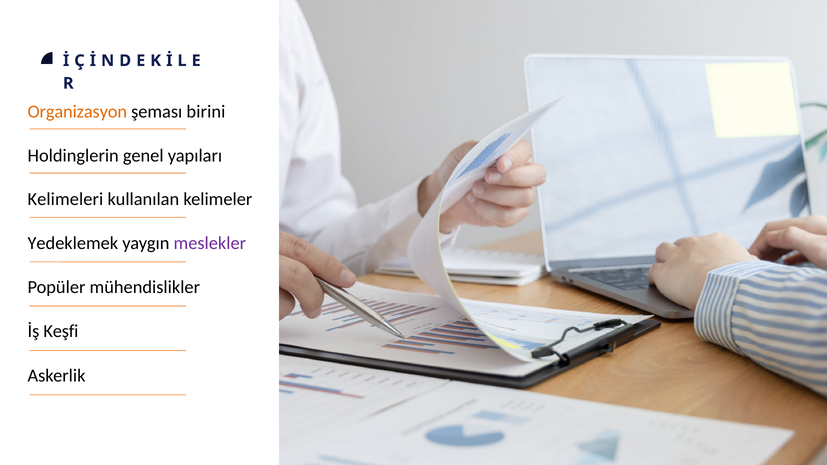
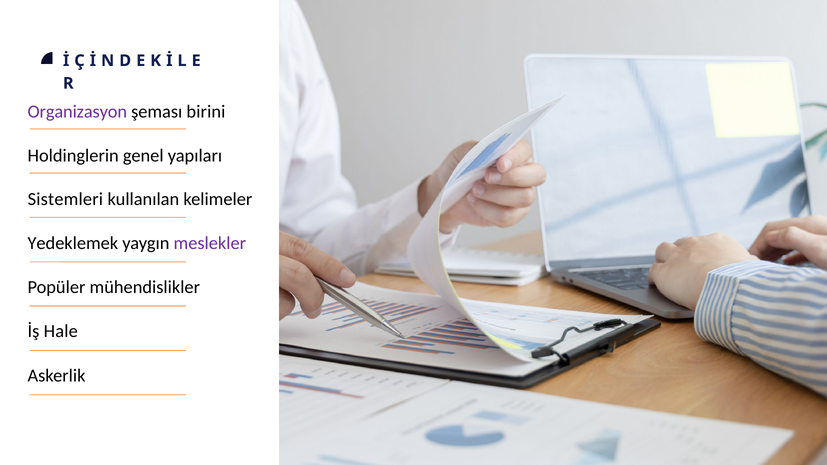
Organizasyon colour: orange -> purple (77, 112)
Kelimeleri: Kelimeleri -> Sistemleri (65, 199)
Keşfi: Keşfi -> Hale (61, 332)
